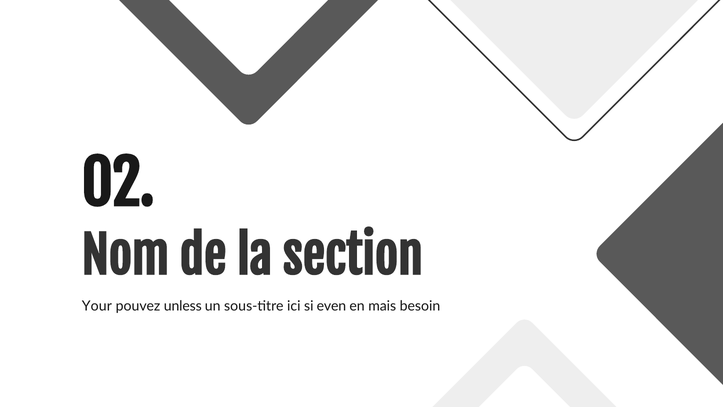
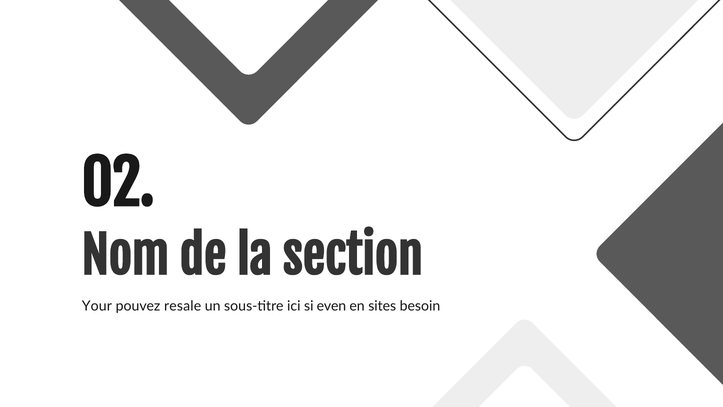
unless: unless -> resale (183, 306)
mais: mais -> sites (382, 306)
